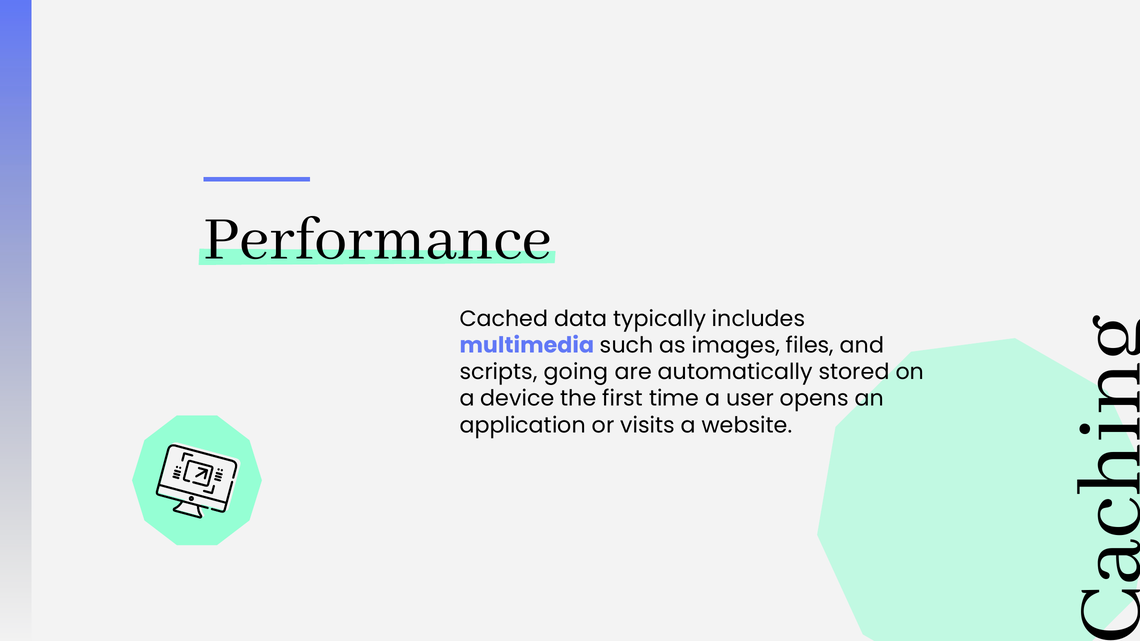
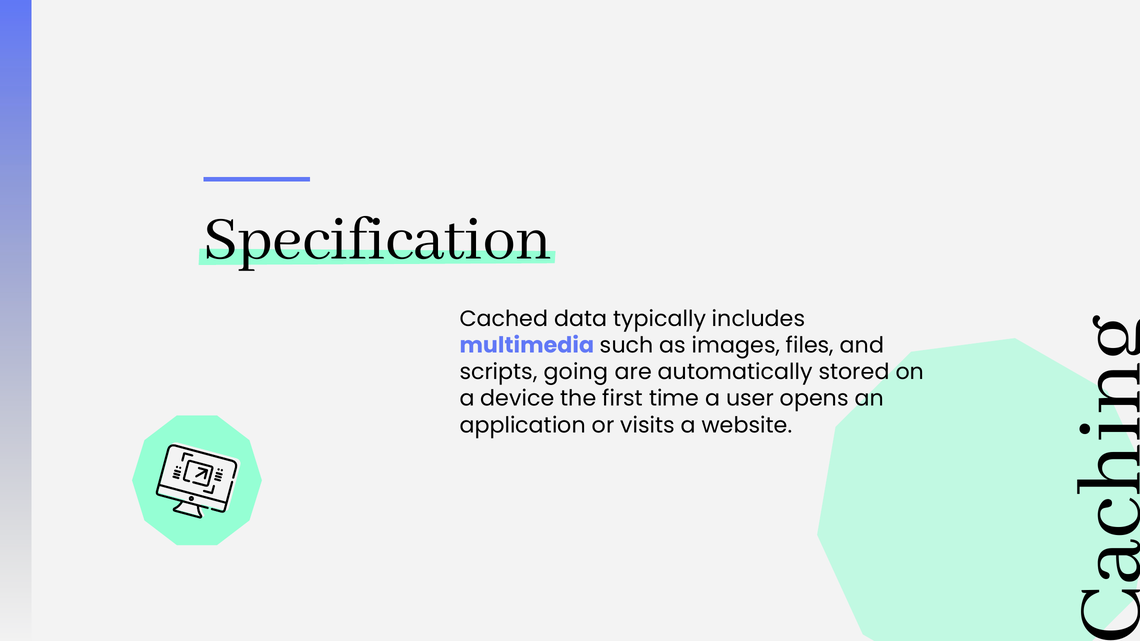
Performance: Performance -> Specification (378, 237)
